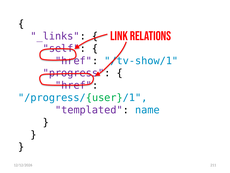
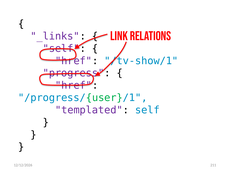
templated name: name -> self (147, 110)
